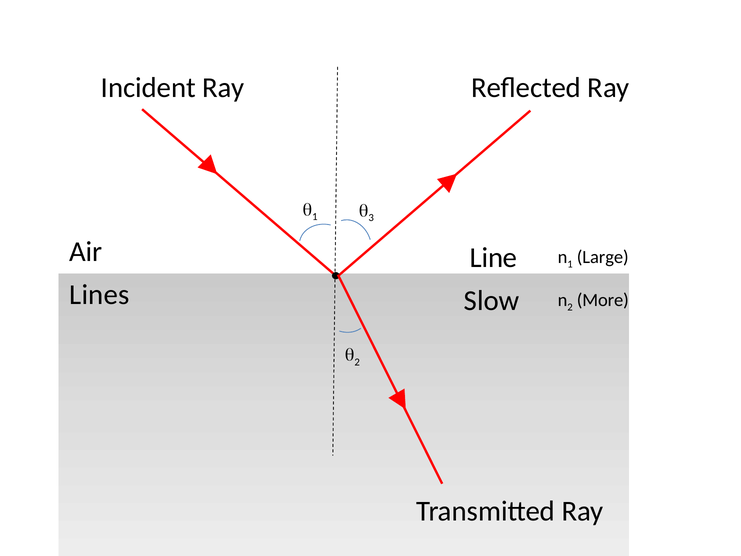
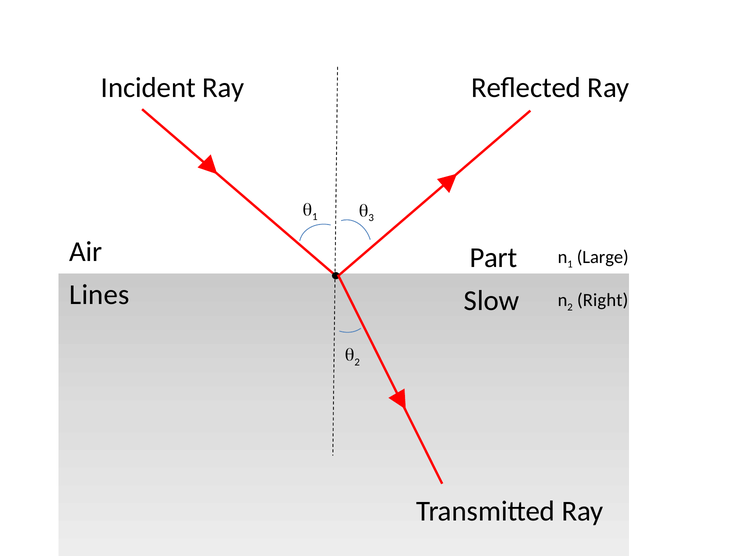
Line: Line -> Part (494, 258)
More: More -> Right (603, 300)
